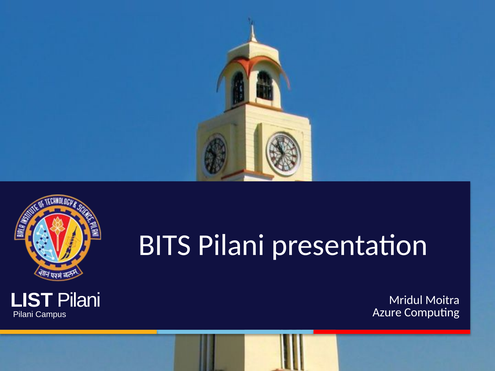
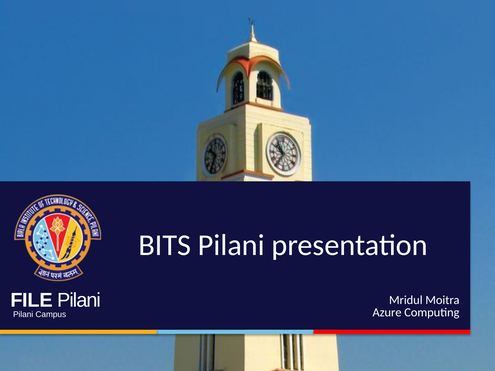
LIST: LIST -> FILE (32, 300)
